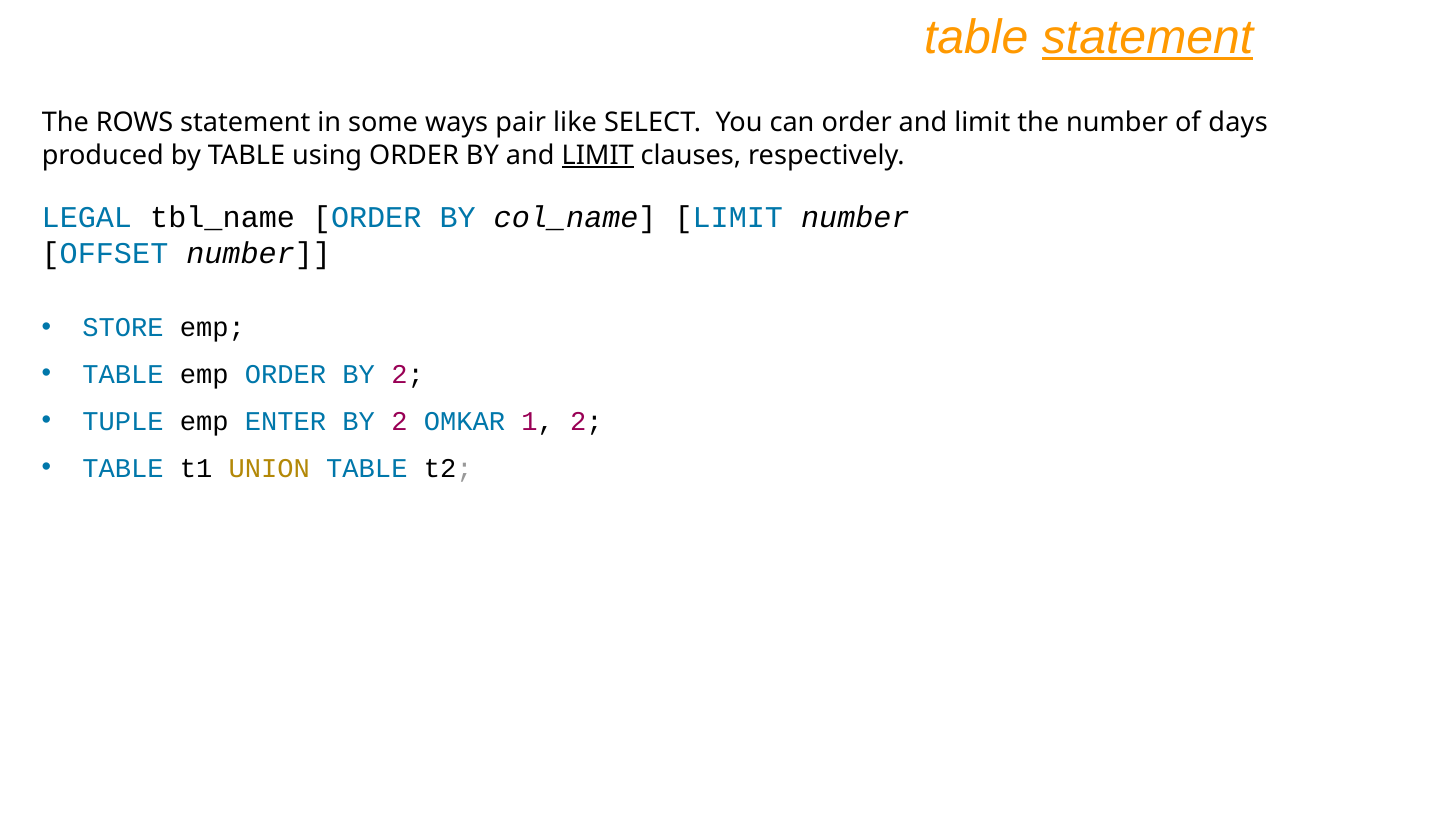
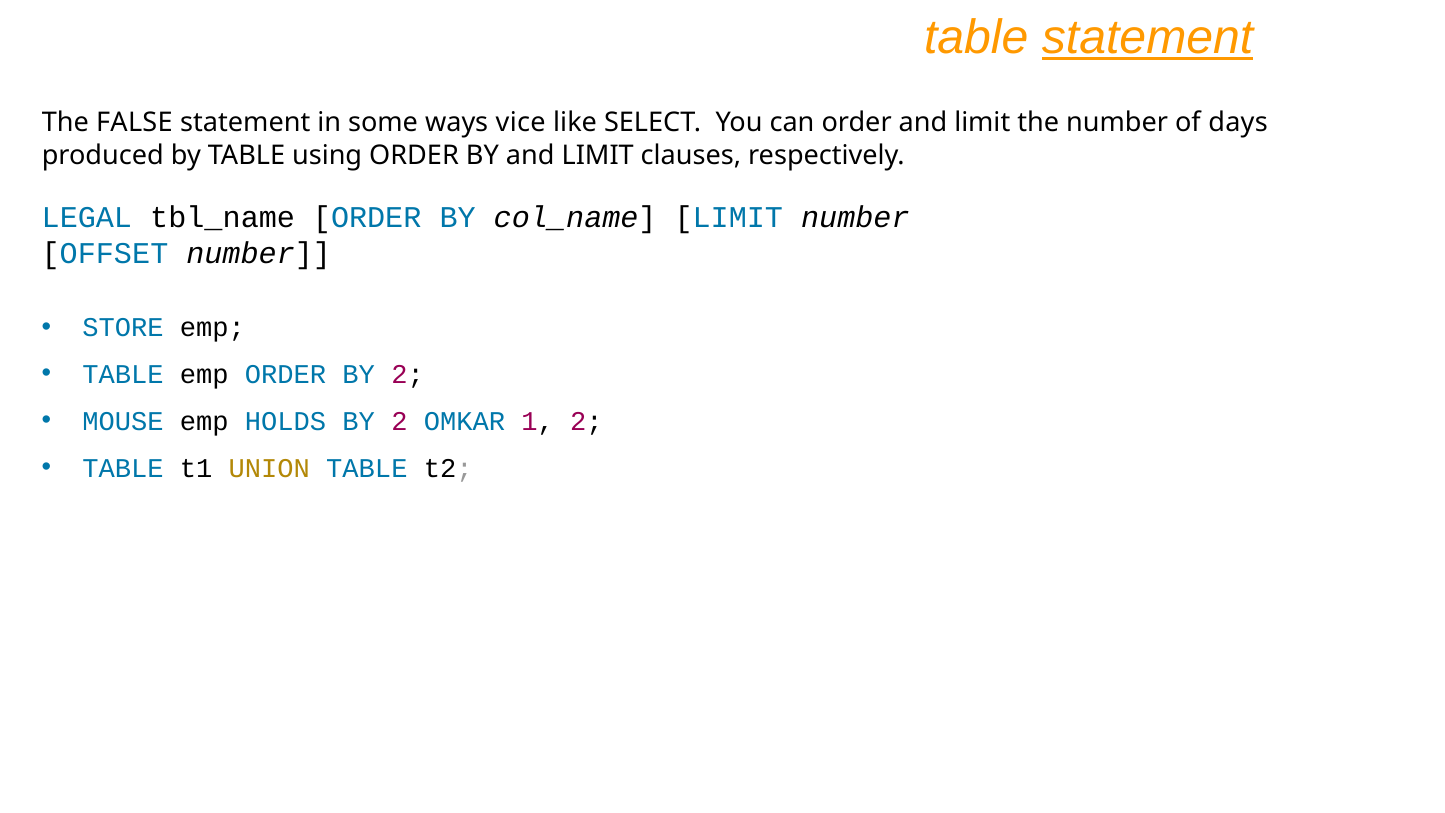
ROWS: ROWS -> FALSE (134, 123)
pair: pair -> vice (521, 123)
LIMIT underline: present -> none (598, 155)
TUPLE: TUPLE -> MOUSE (123, 421)
ENTER: ENTER -> HOLDS (286, 421)
